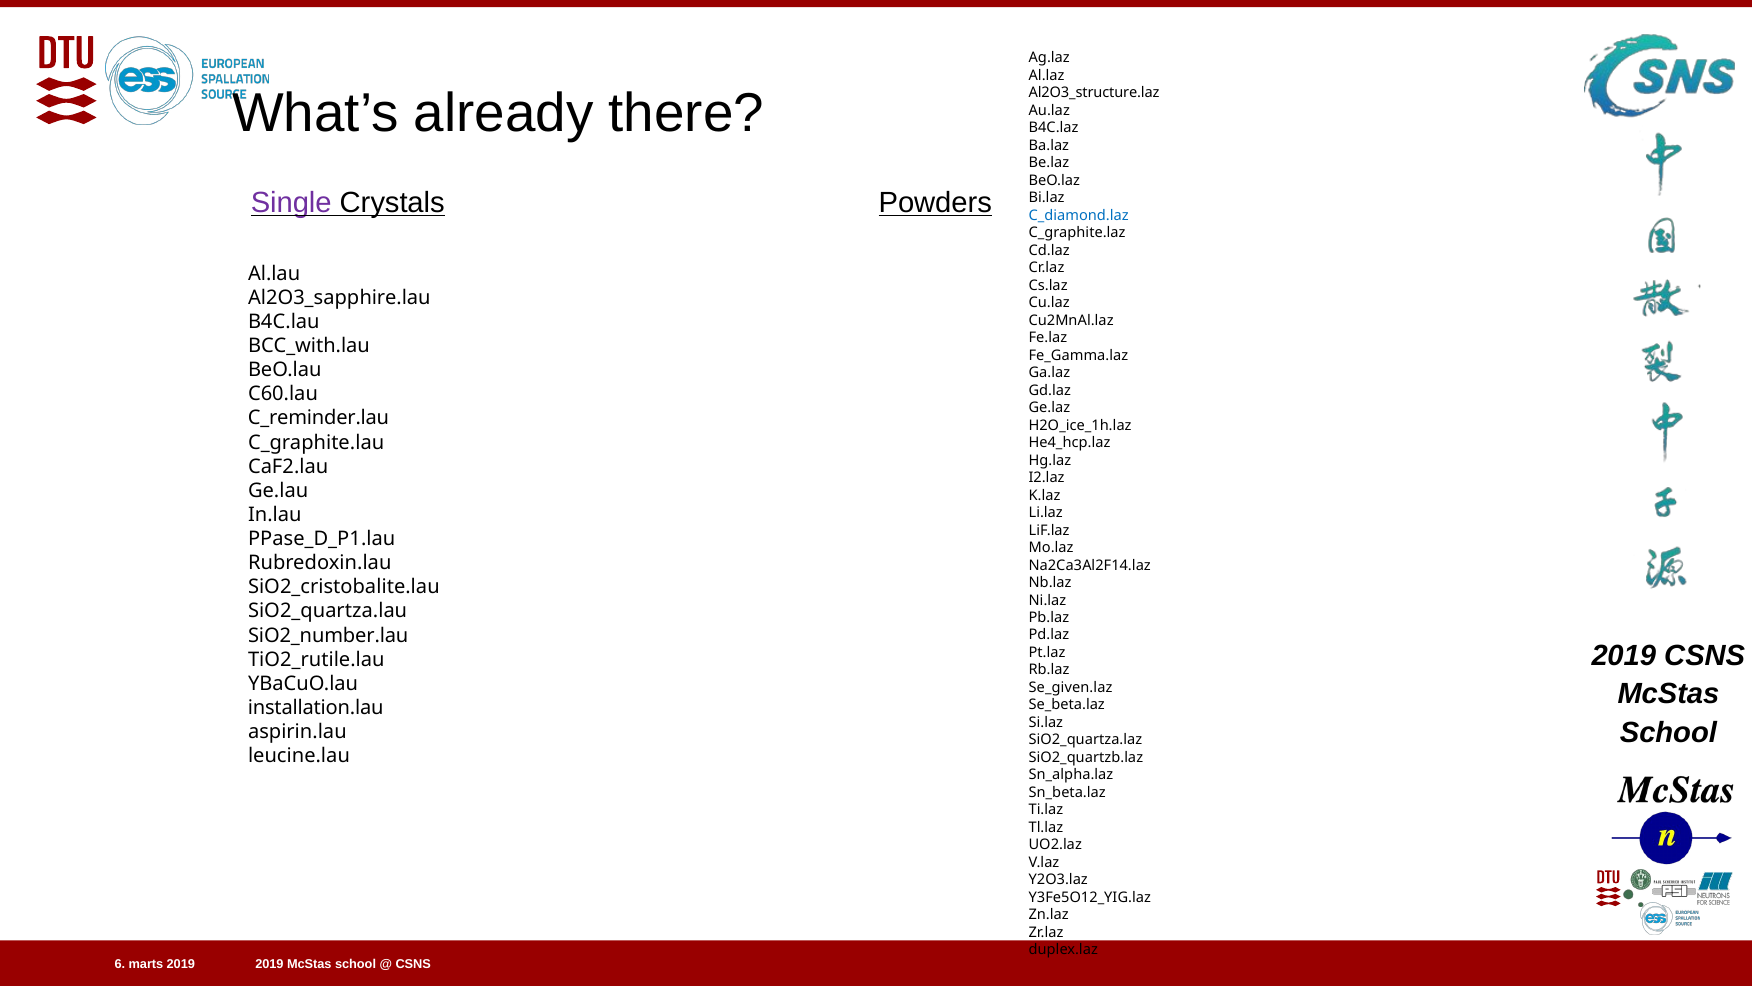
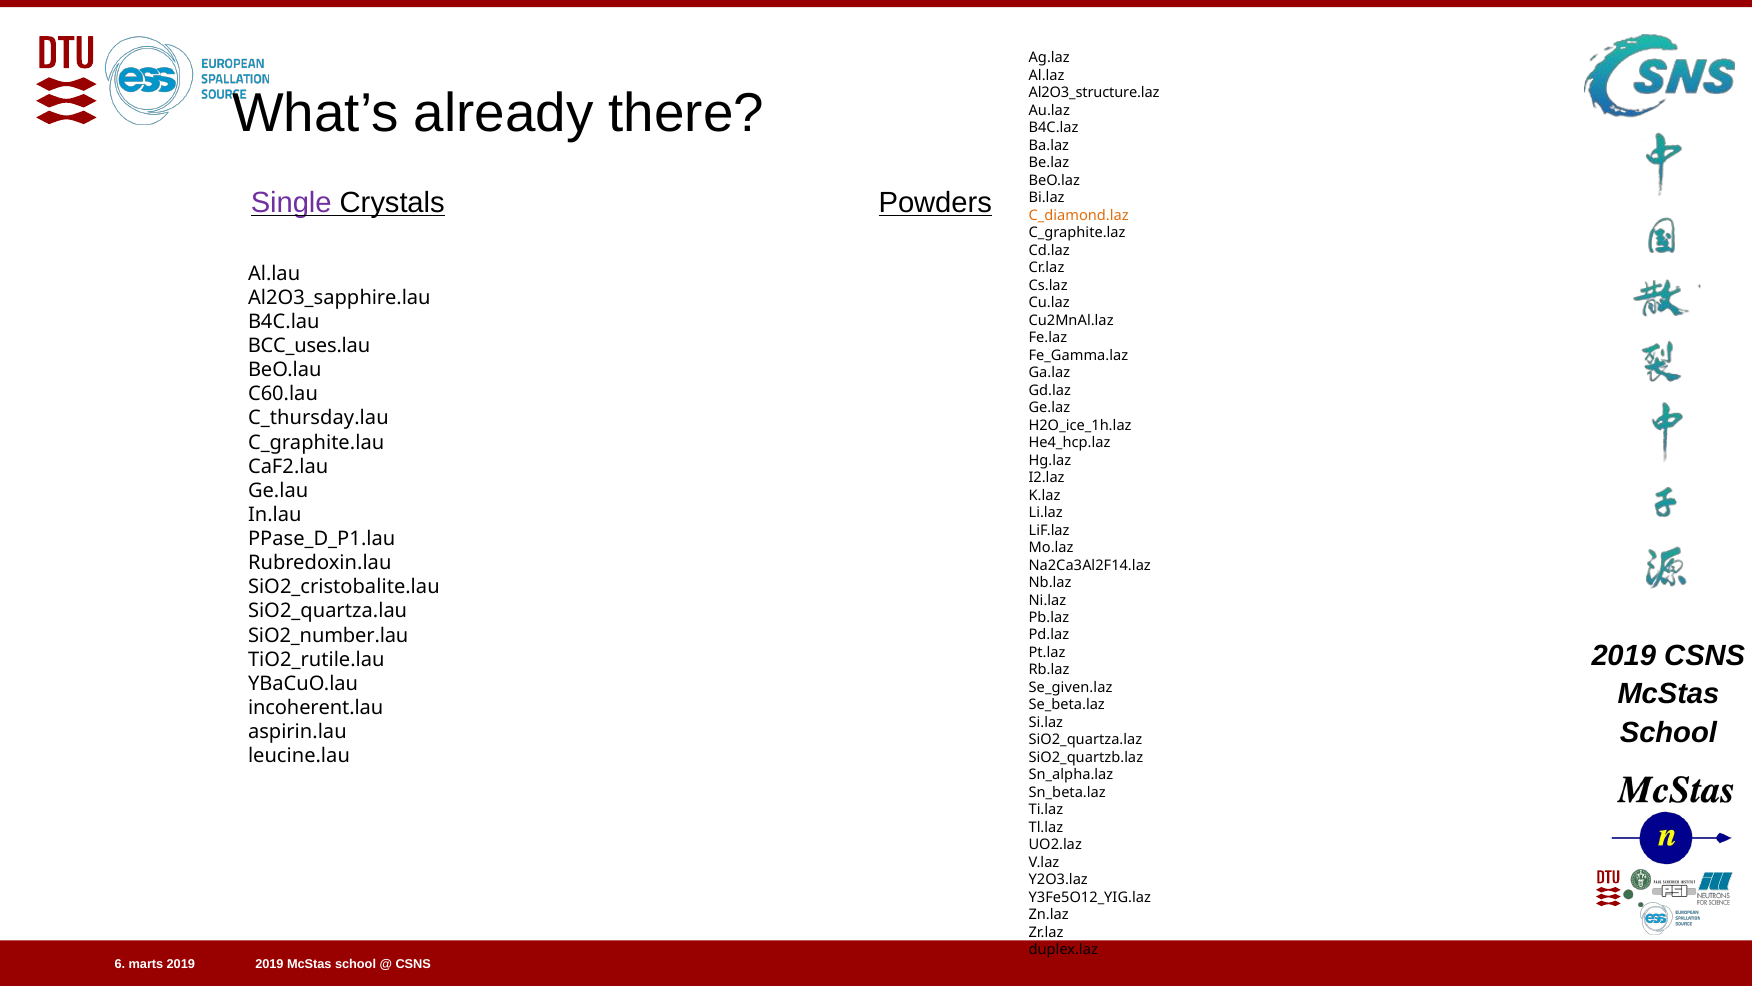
C_diamond.laz colour: blue -> orange (1079, 215)
BCC_with.lau: BCC_with.lau -> BCC_uses.lau (309, 346)
C_reminder.lau: C_reminder.lau -> C_thursday.lau (318, 419)
installation.lau: installation.lau -> incoherent.lau (316, 708)
